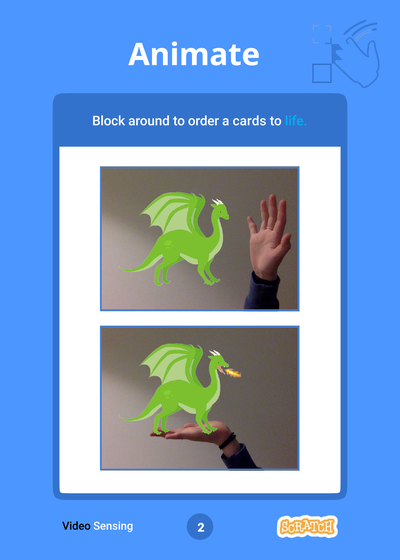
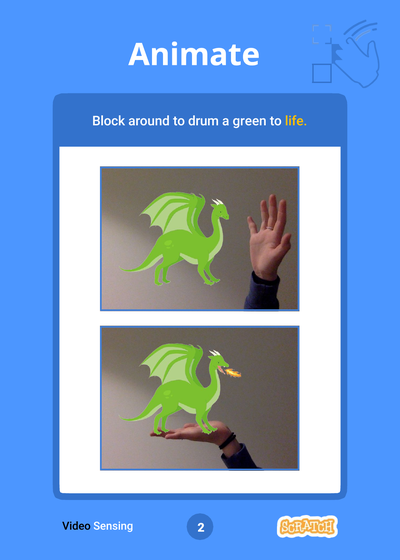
order: order -> drum (204, 121)
cards: cards -> green (250, 121)
life colour: light blue -> yellow (296, 121)
